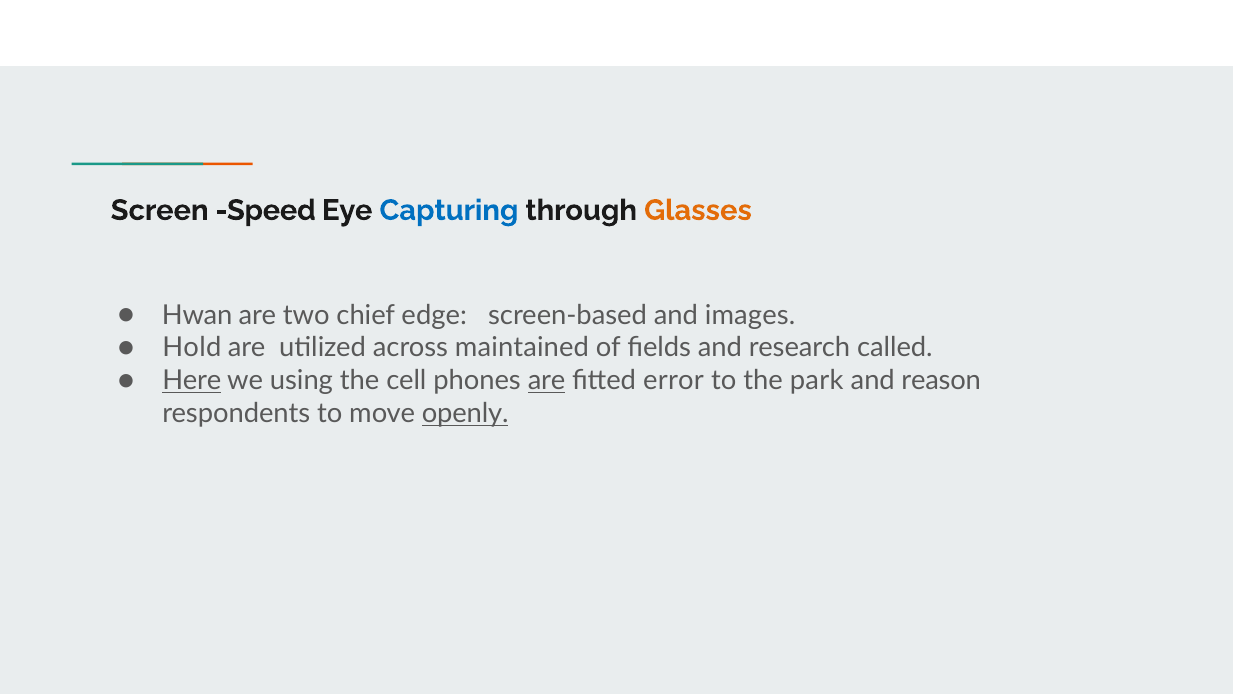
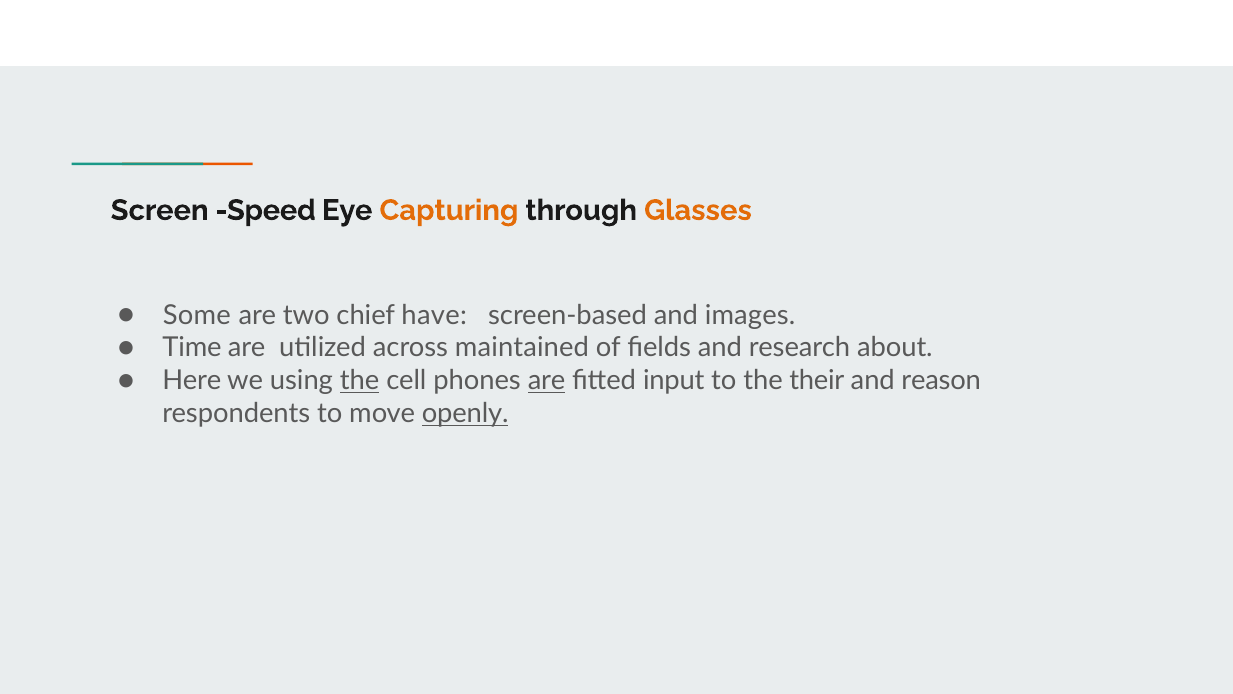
Capturing colour: blue -> orange (449, 210)
Hwan: Hwan -> Some (197, 315)
edge: edge -> have (434, 315)
Hold: Hold -> Time (192, 348)
called: called -> about (895, 348)
Here underline: present -> none (192, 381)
the underline: none -> present (360, 381)
error: error -> input (674, 381)
park: park -> their (817, 381)
